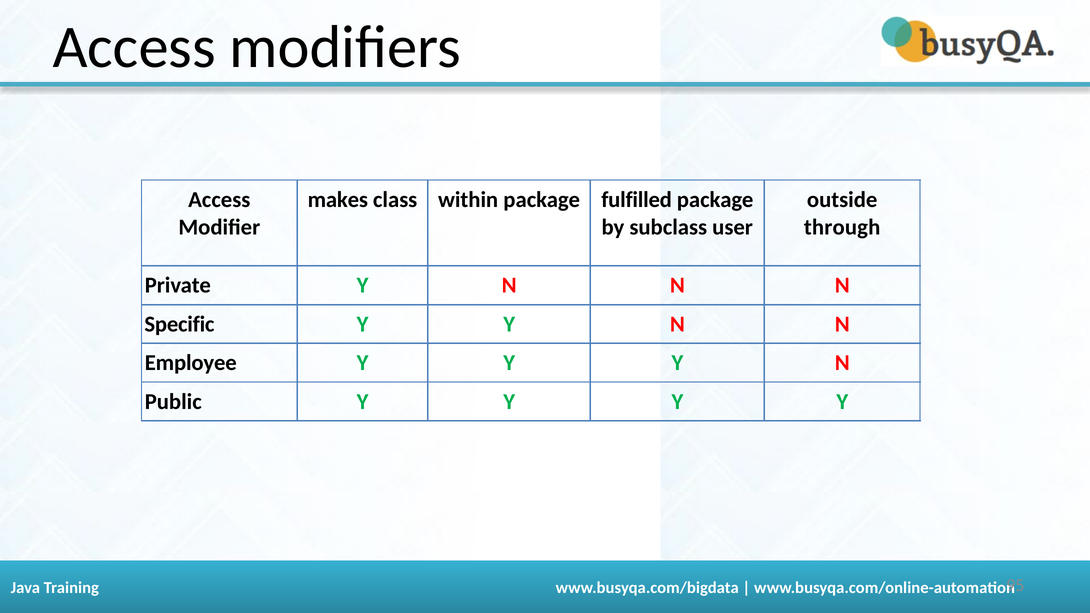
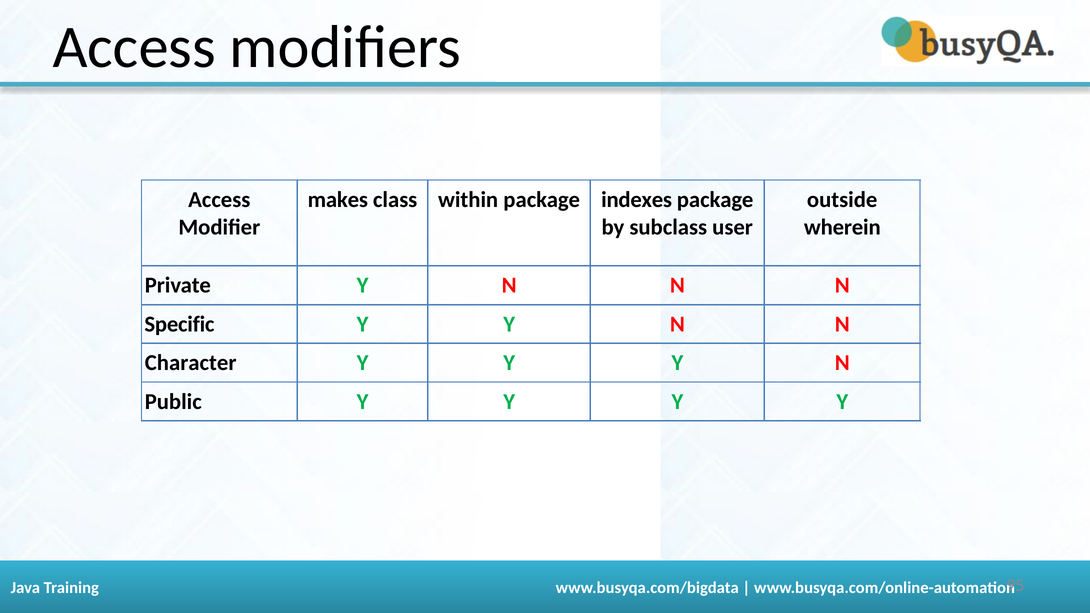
fulfilled: fulfilled -> indexes (637, 200)
through: through -> wherein (842, 228)
Employee: Employee -> Character (191, 363)
